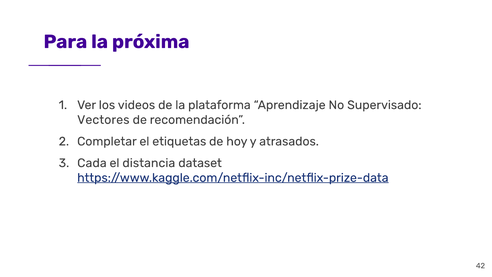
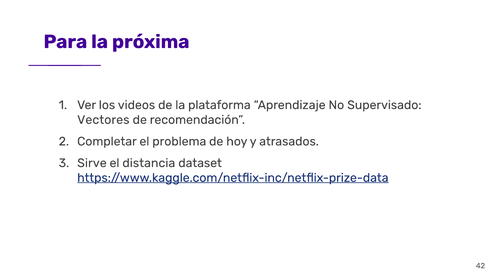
etiquetas: etiquetas -> problema (179, 141)
Cada: Cada -> Sirve (92, 163)
